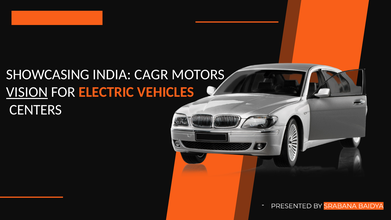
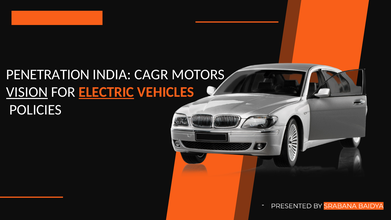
SHOWCASING: SHOWCASING -> PENETRATION (48, 75)
ELECTRIC underline: none -> present (106, 92)
CENTERS: CENTERS -> POLICIES (36, 110)
